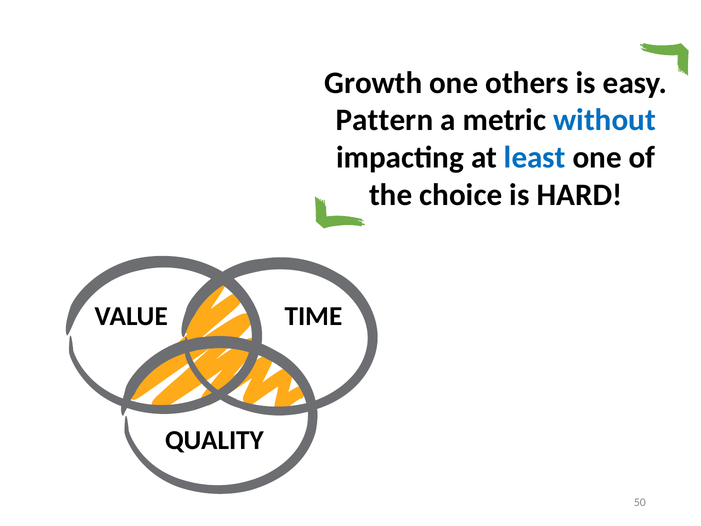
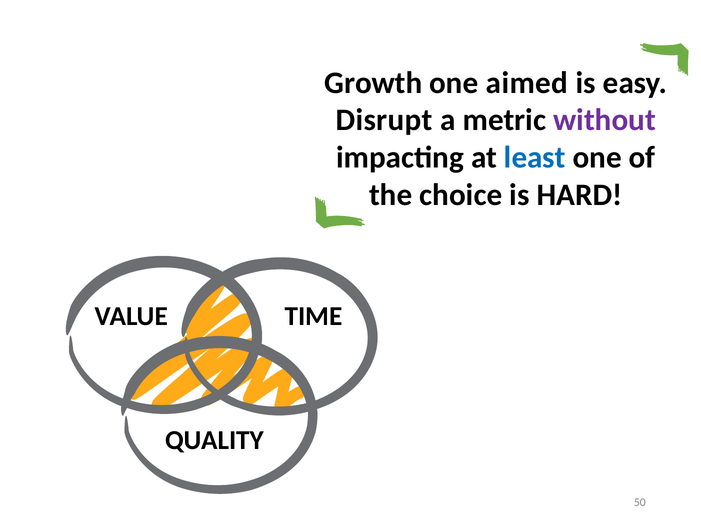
others: others -> aimed (527, 83)
Pattern: Pattern -> Disrupt (384, 120)
without colour: blue -> purple (605, 120)
